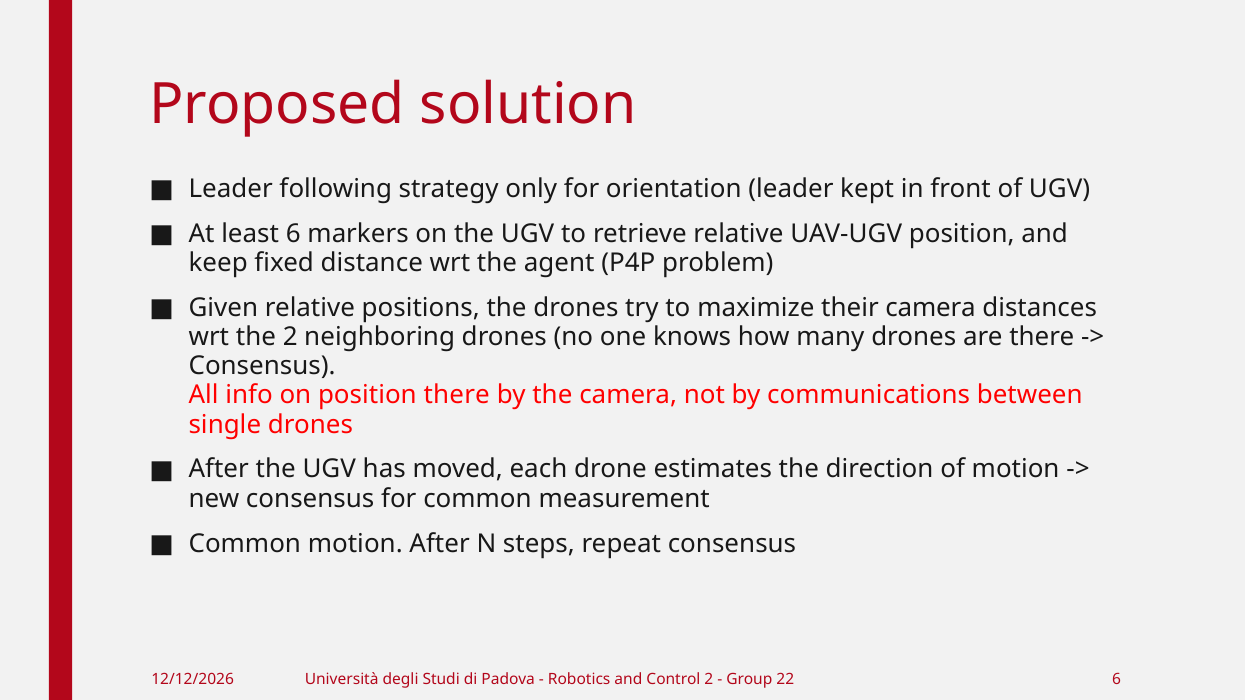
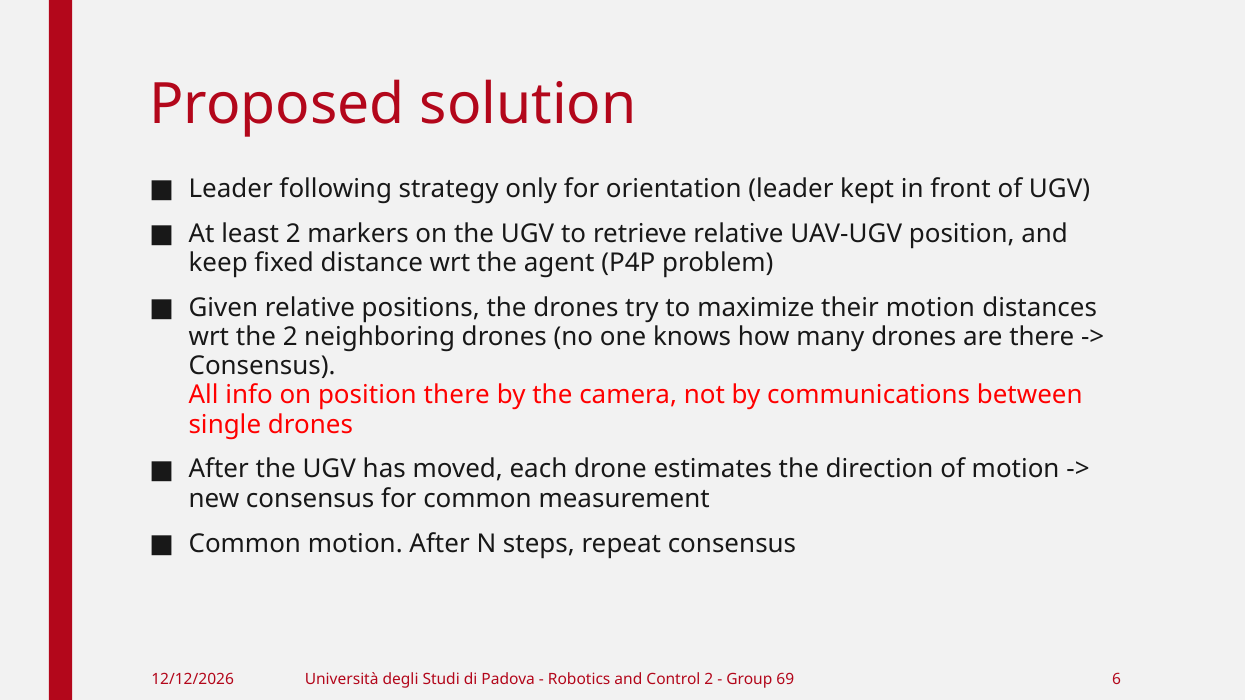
least 6: 6 -> 2 (293, 234)
their camera: camera -> motion (930, 308)
22: 22 -> 69 (785, 679)
